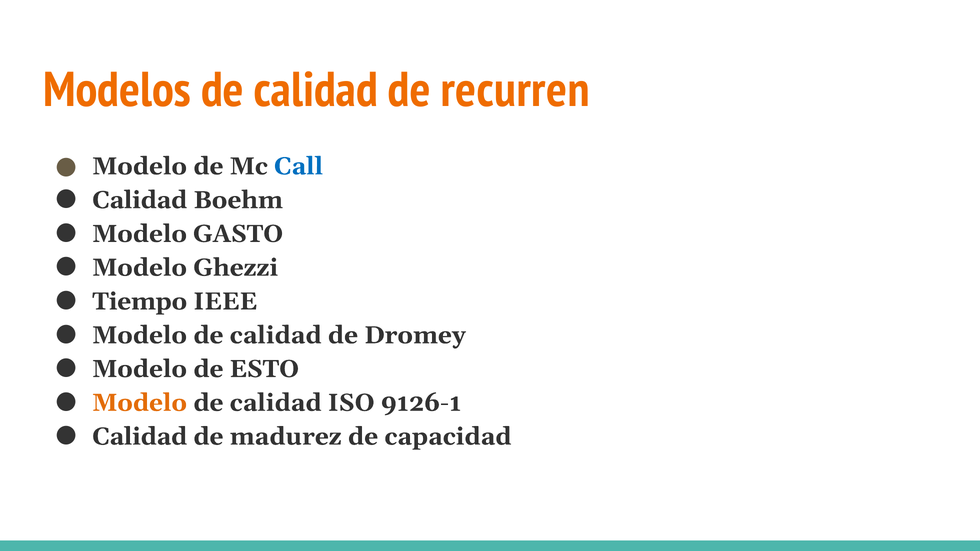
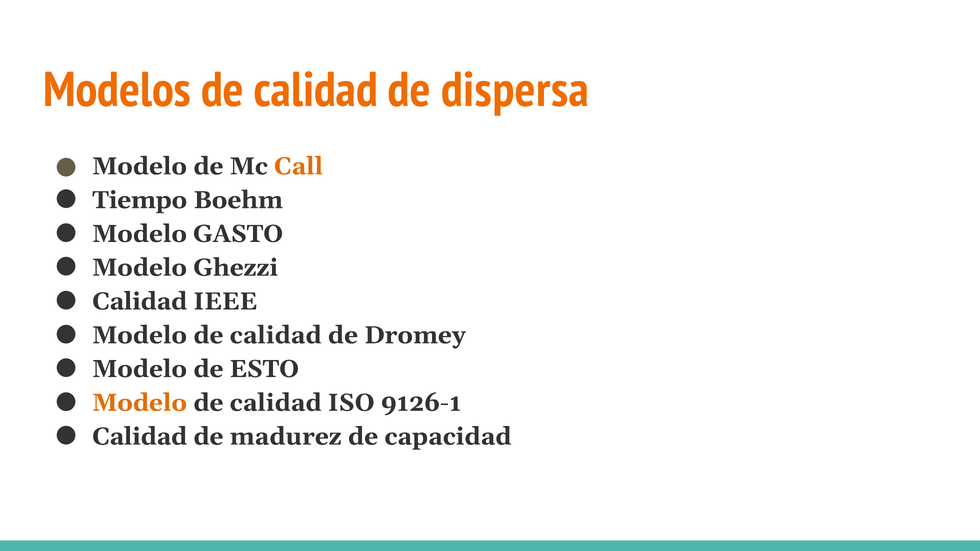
recurren: recurren -> dispersa (515, 90)
Call colour: blue -> orange (299, 166)
Calidad: Calidad -> Tiempo (140, 200)
Tiempo: Tiempo -> Calidad (140, 302)
